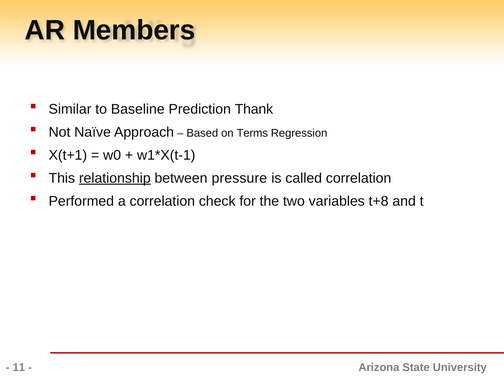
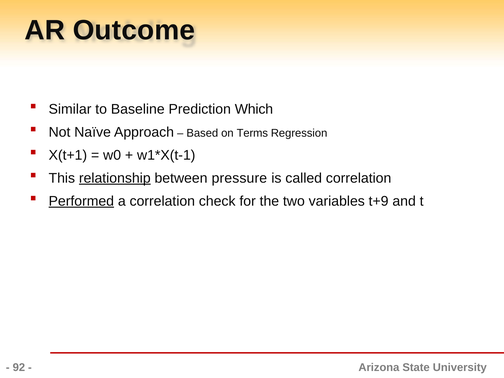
Members: Members -> Outcome (134, 30)
Thank: Thank -> Which (254, 109)
Performed underline: none -> present (81, 201)
t+8: t+8 -> t+9 (379, 201)
11: 11 -> 92 (19, 368)
